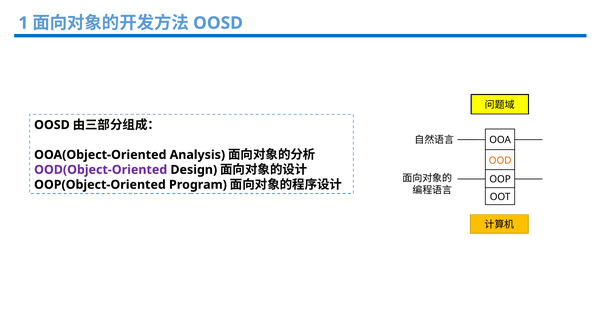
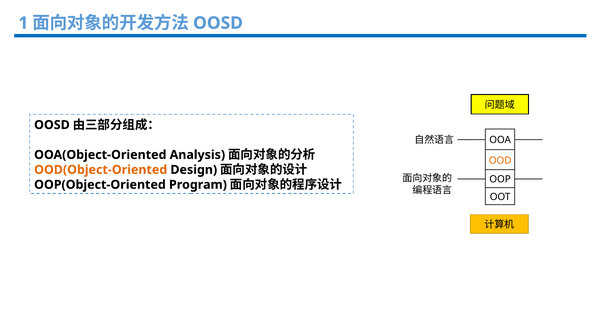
OOD(Object-Oriented colour: purple -> orange (101, 170)
